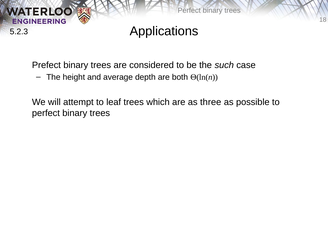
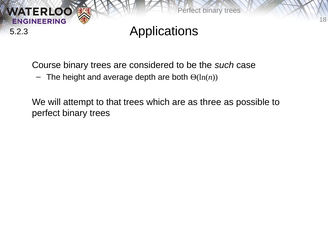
Prefect: Prefect -> Course (46, 65)
leaf: leaf -> that (114, 102)
